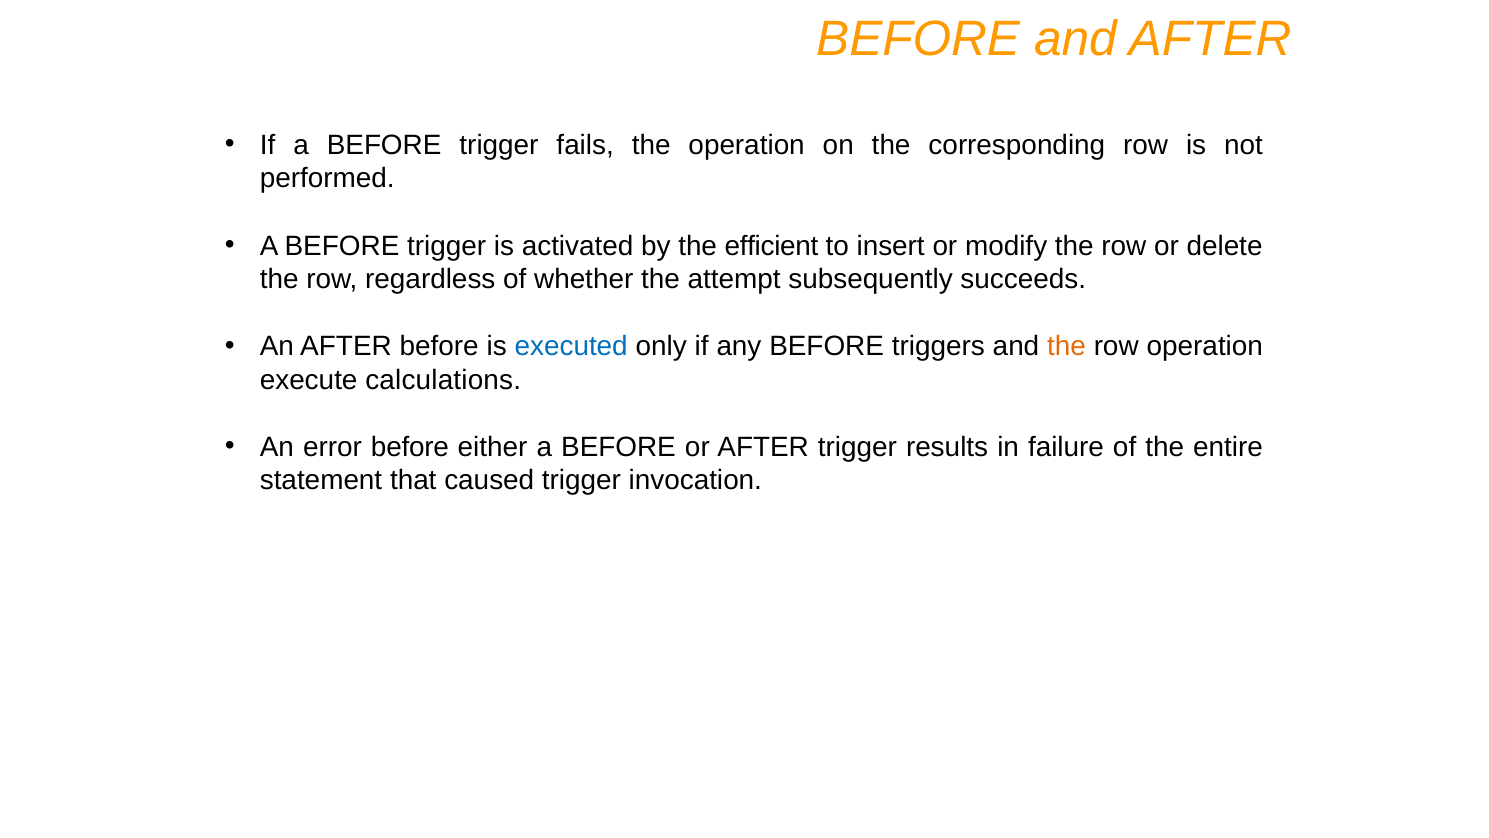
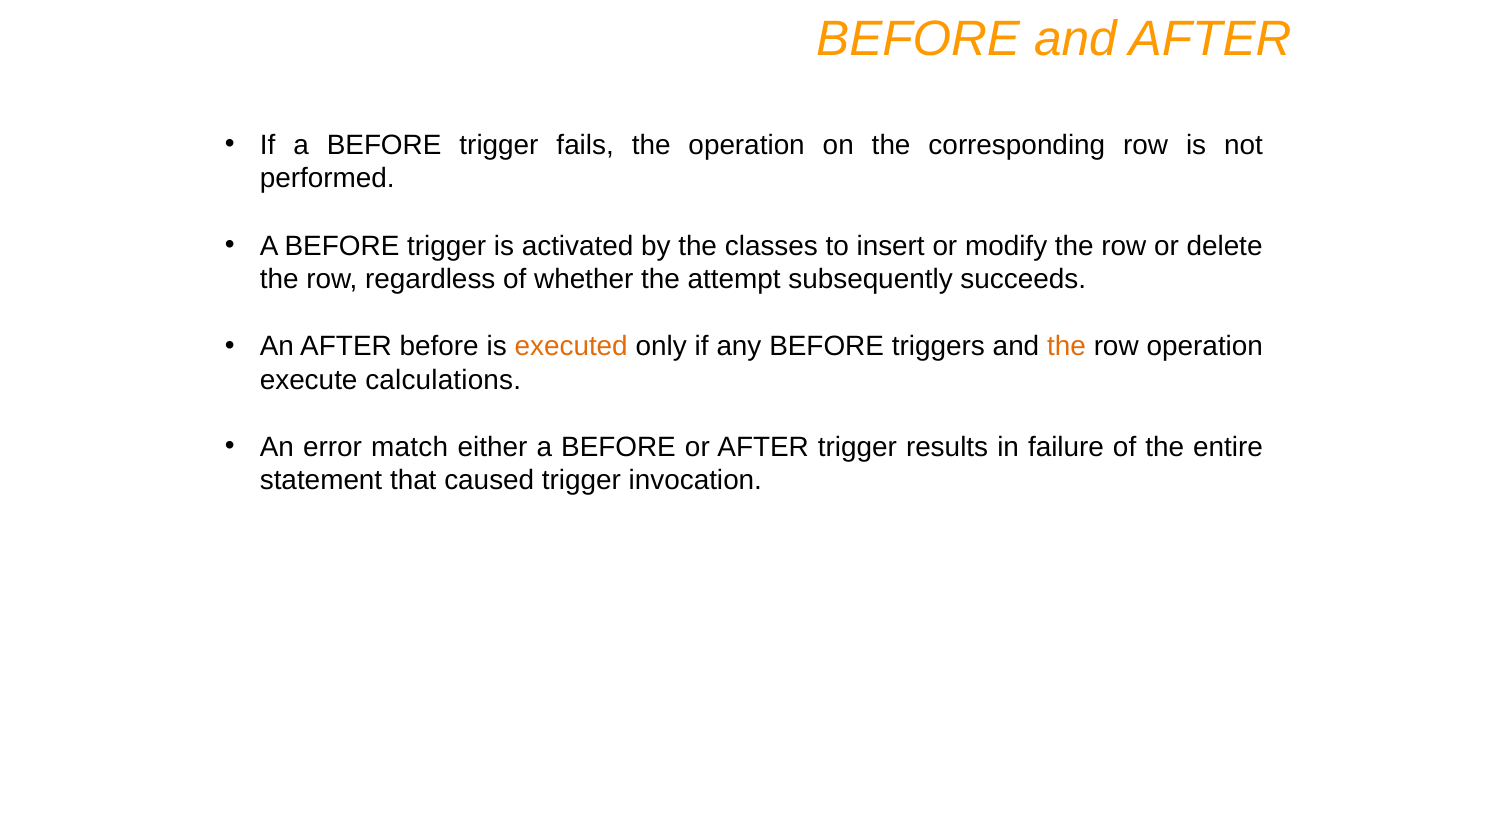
efficient: efficient -> classes (771, 246)
executed colour: blue -> orange (571, 346)
error before: before -> match (410, 447)
